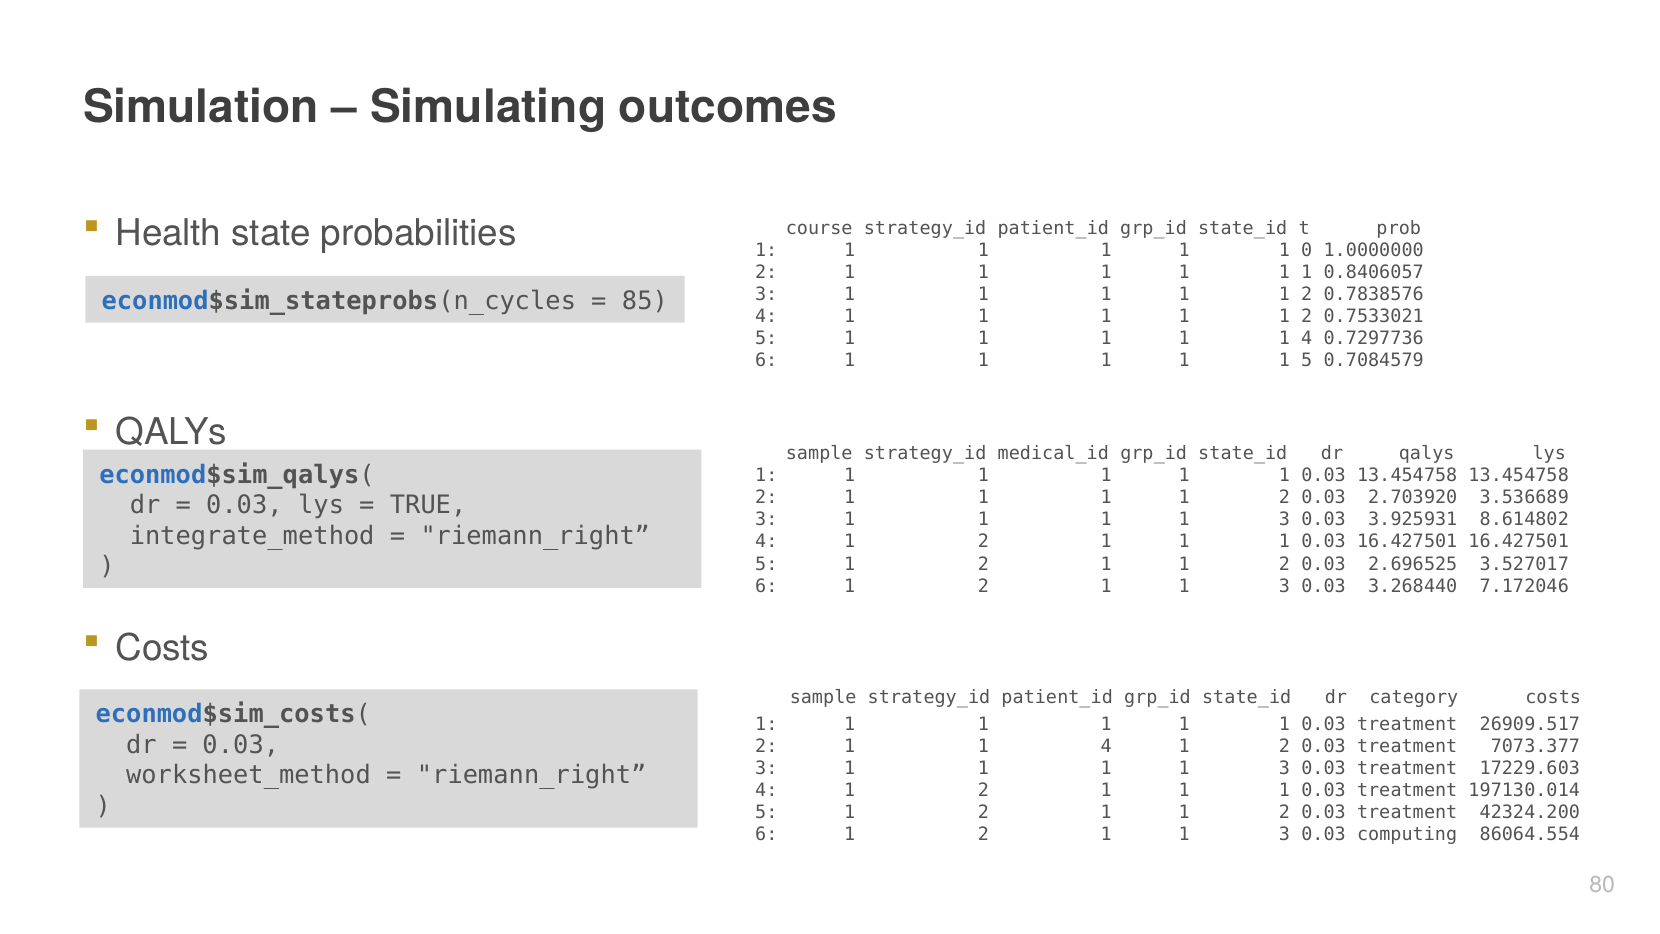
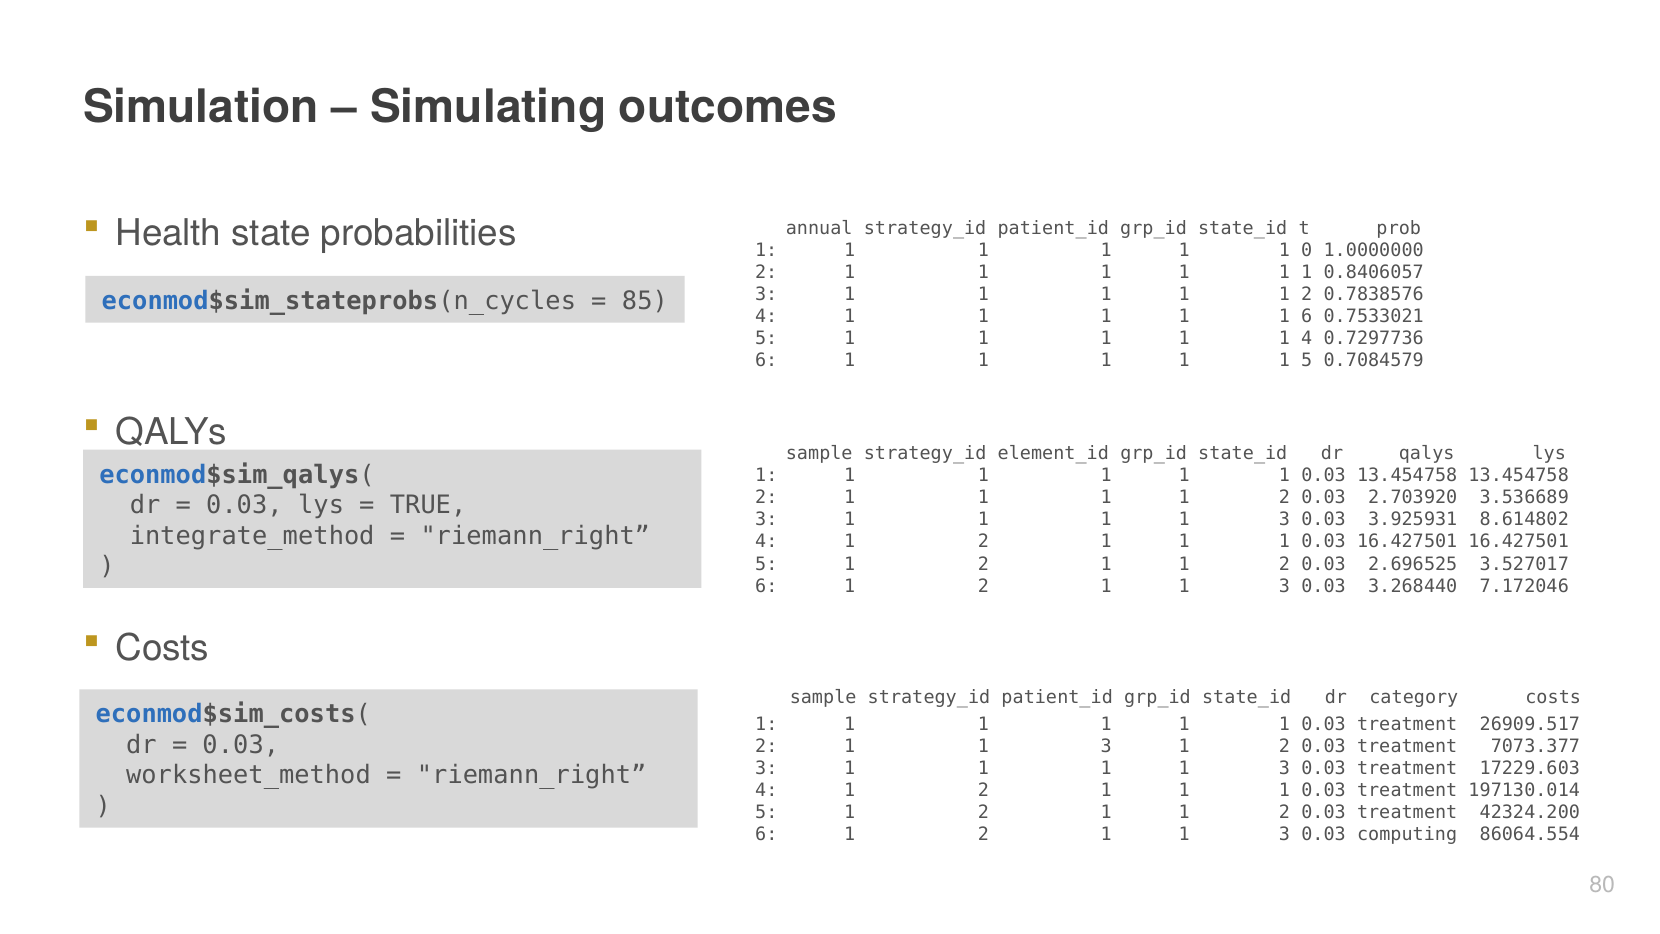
course: course -> annual (819, 228)
2: 2 -> 6 (1307, 316)
medical_id: medical_id -> element_id (1053, 453)
4: 4 -> 3 (1106, 746)
